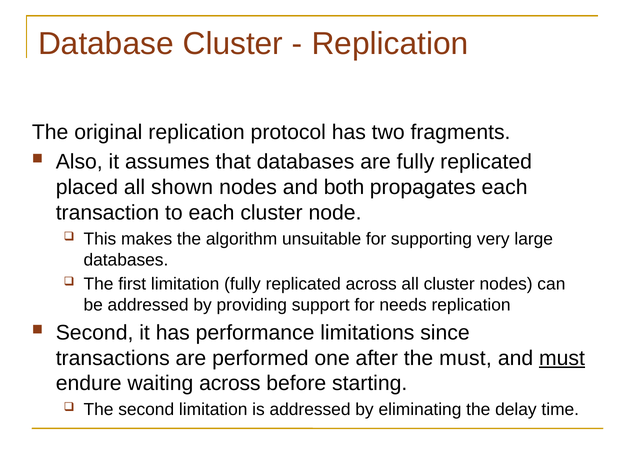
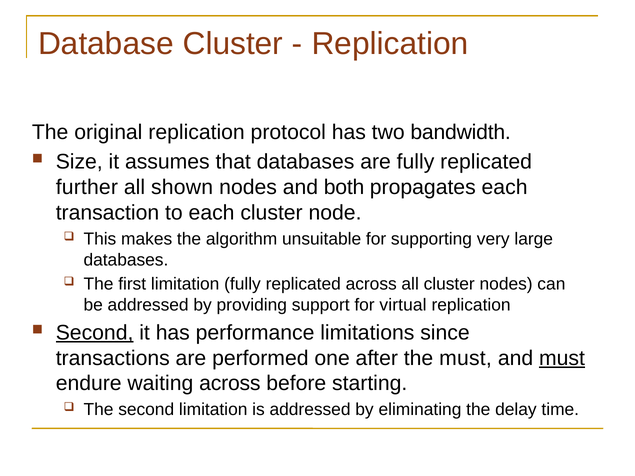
fragments: fragments -> bandwidth (461, 132)
Also: Also -> Size (79, 162)
placed: placed -> further (87, 187)
needs: needs -> virtual (403, 305)
Second underline: none -> present (95, 333)
